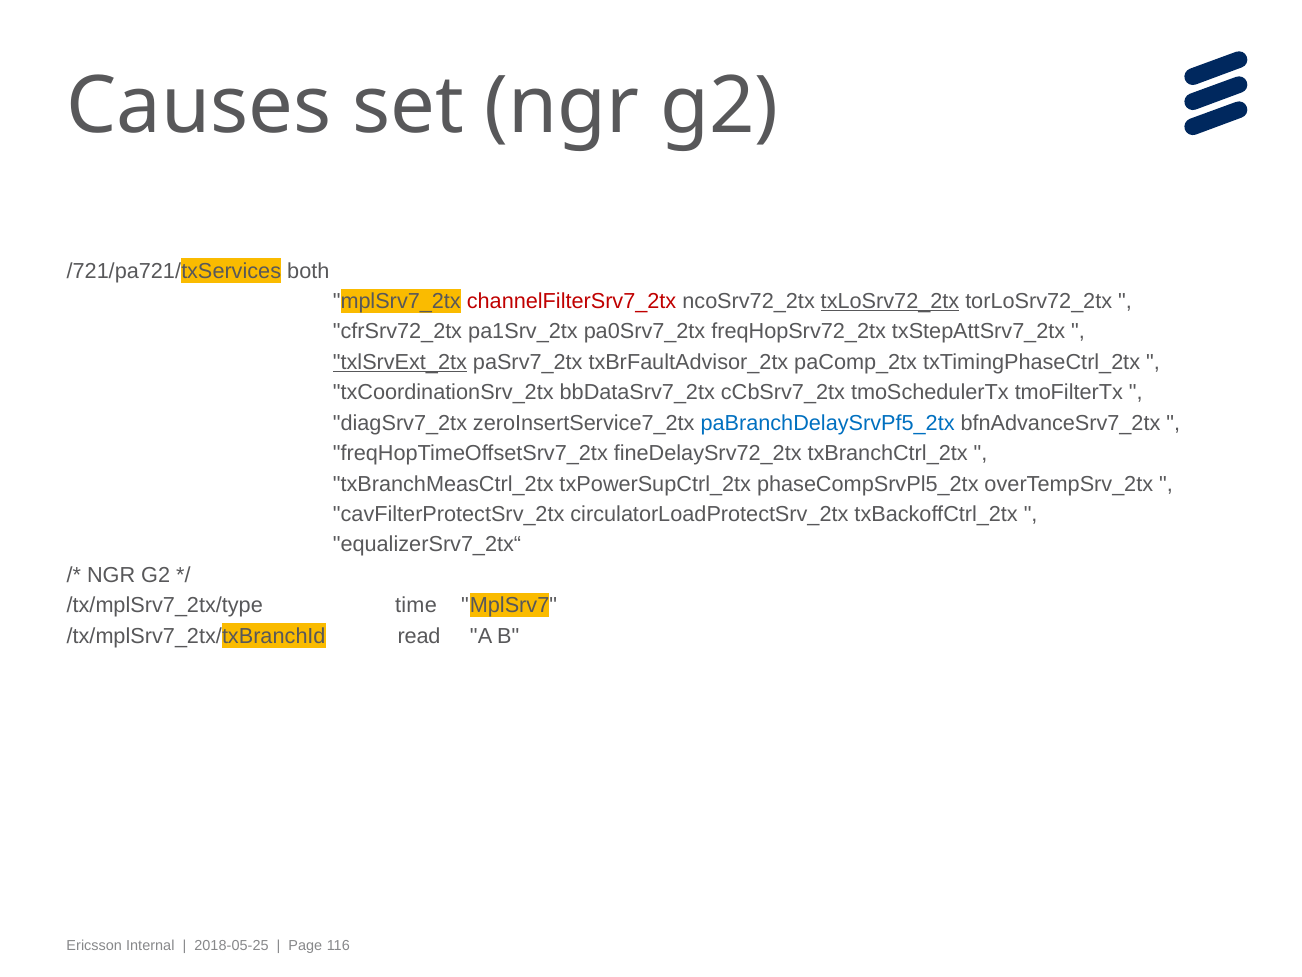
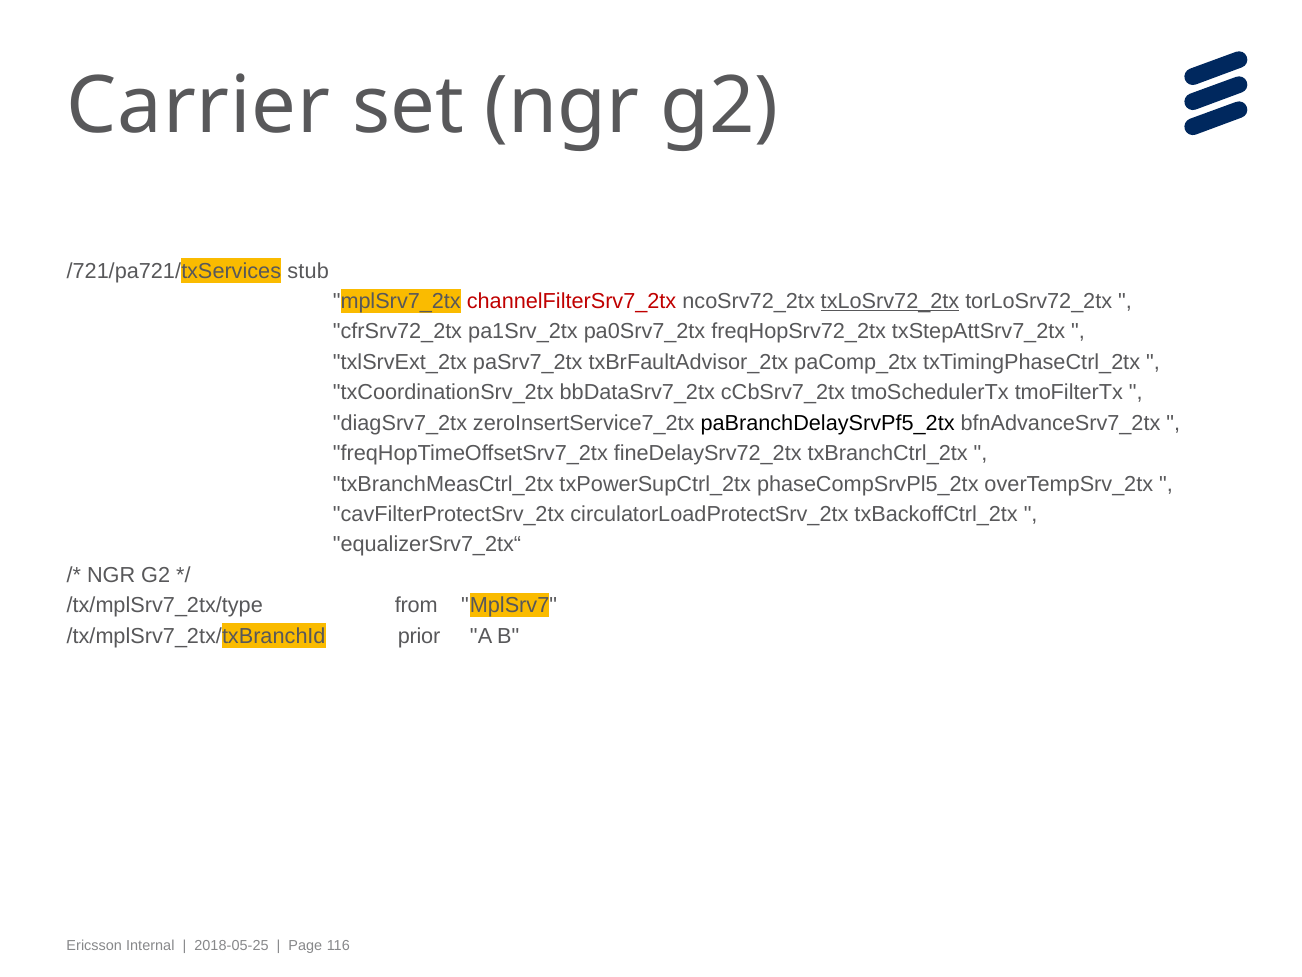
Causes: Causes -> Carrier (199, 107)
both: both -> stub (308, 271)
txlSrvExt_2tx underline: present -> none (400, 362)
paBranchDelaySrvPf5_2tx colour: blue -> black (828, 423)
time: time -> from (416, 605)
read: read -> prior (419, 636)
